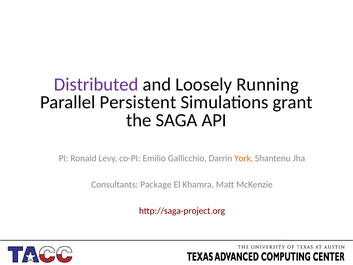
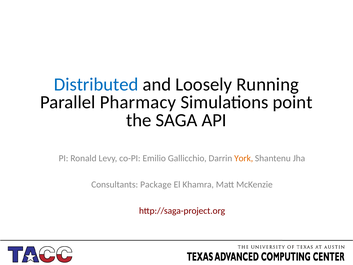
Distributed colour: purple -> blue (96, 84)
Persistent: Persistent -> Pharmacy (138, 102)
grant: grant -> point (293, 102)
